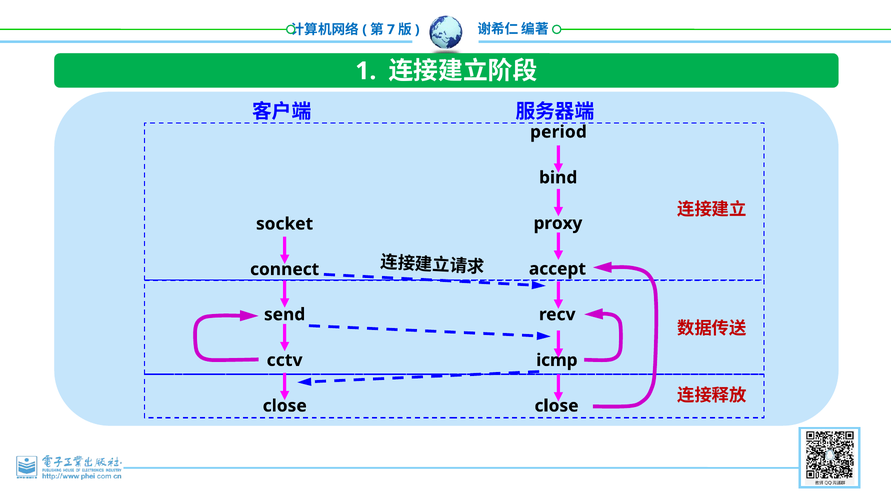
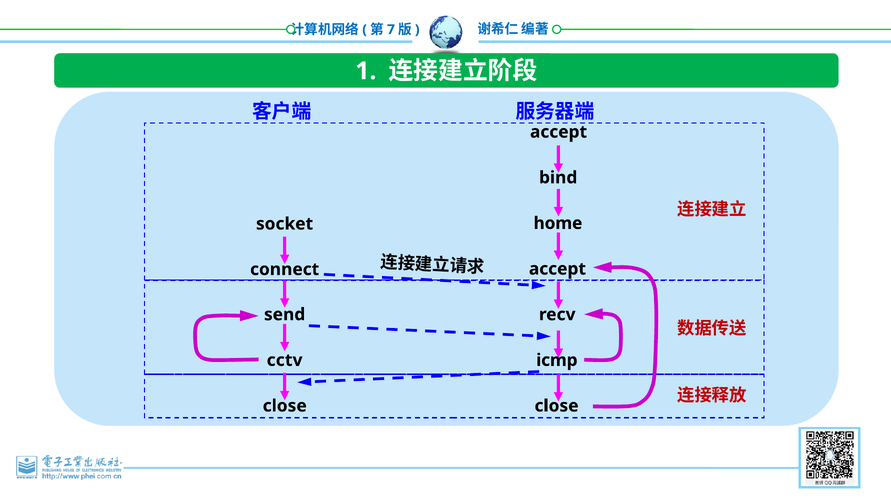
period: period -> accept (559, 132)
proxy: proxy -> home (558, 223)
